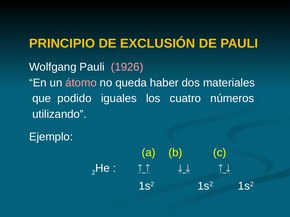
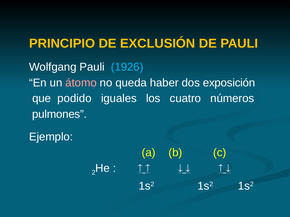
1926 colour: pink -> light blue (127, 67)
materiales: materiales -> exposición (229, 83)
utilizando: utilizando -> pulmones (60, 114)
